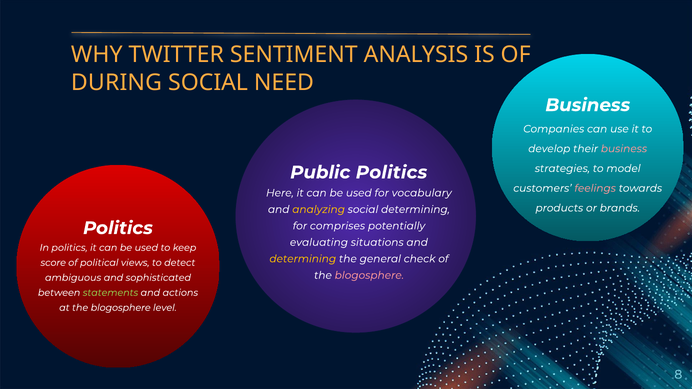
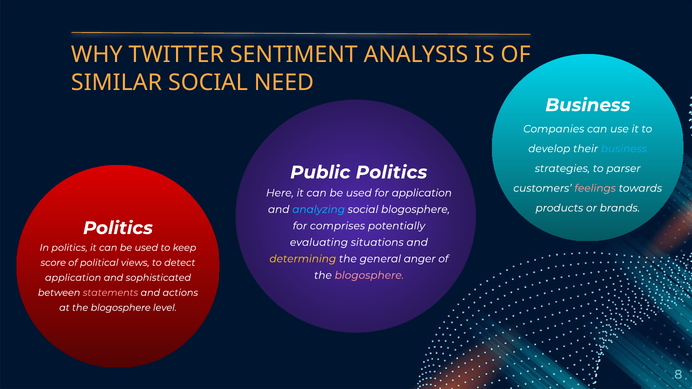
DURING: DURING -> SIMILAR (117, 83)
business colour: pink -> light blue (624, 149)
model: model -> parser (623, 169)
for vocabulary: vocabulary -> application (422, 193)
analyzing colour: yellow -> light blue (319, 210)
social determining: determining -> blogosphere (415, 210)
check: check -> anger (420, 259)
ambiguous: ambiguous -> application (73, 278)
statements colour: light green -> pink (110, 293)
